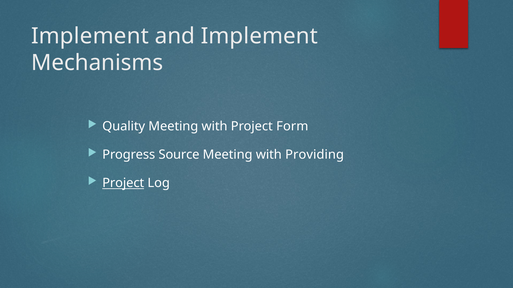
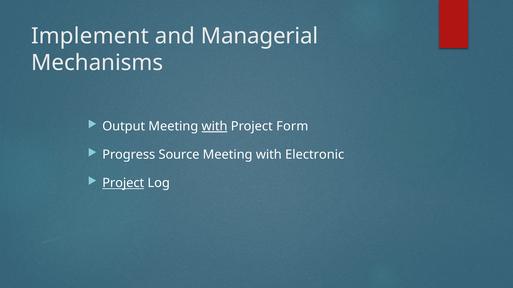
and Implement: Implement -> Managerial (260, 36)
Quality: Quality -> Output (124, 127)
with underline: none -> present (215, 127)
Providing: Providing -> Electronic (315, 155)
